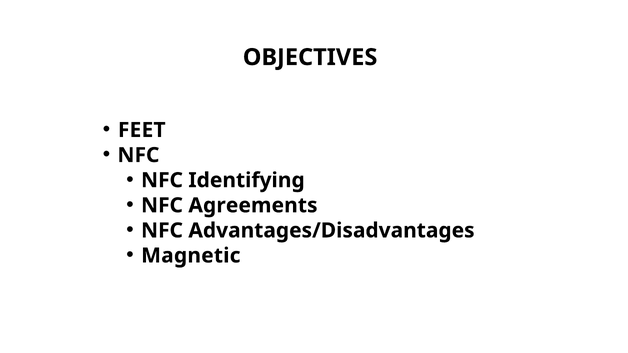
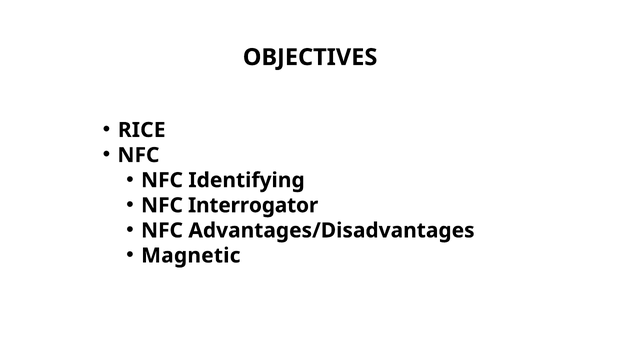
FEET: FEET -> RICE (142, 130)
Agreements: Agreements -> Interrogator (253, 206)
